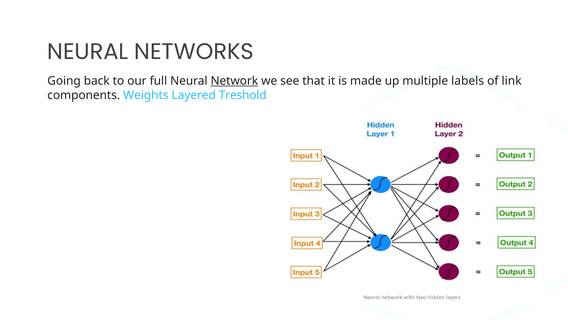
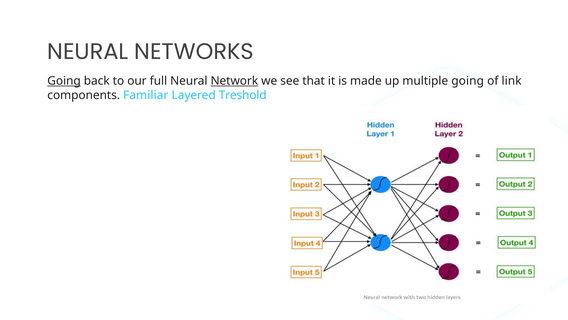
Going underline: none -> present (64, 81)
multiple labels: labels -> going (468, 81)
Weights: Weights -> Familiar (146, 95)
